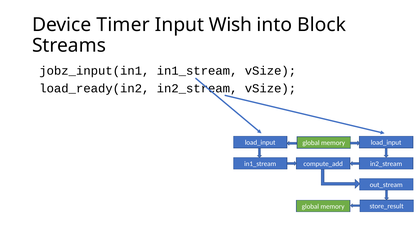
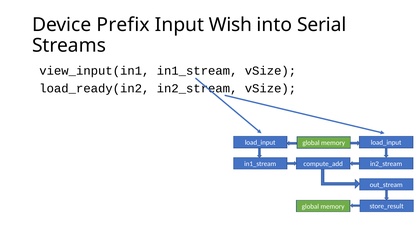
Timer: Timer -> Prefix (123, 25)
Block: Block -> Serial (322, 25)
jobz_input(in1: jobz_input(in1 -> view_input(in1 (94, 71)
